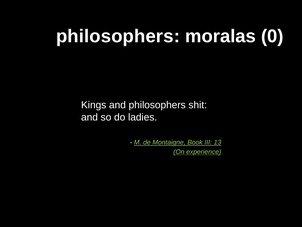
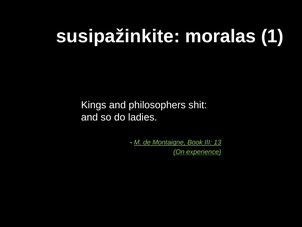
philosophers: philosophers -> susipažinkite (118, 36)
0: 0 -> 1 (272, 36)
